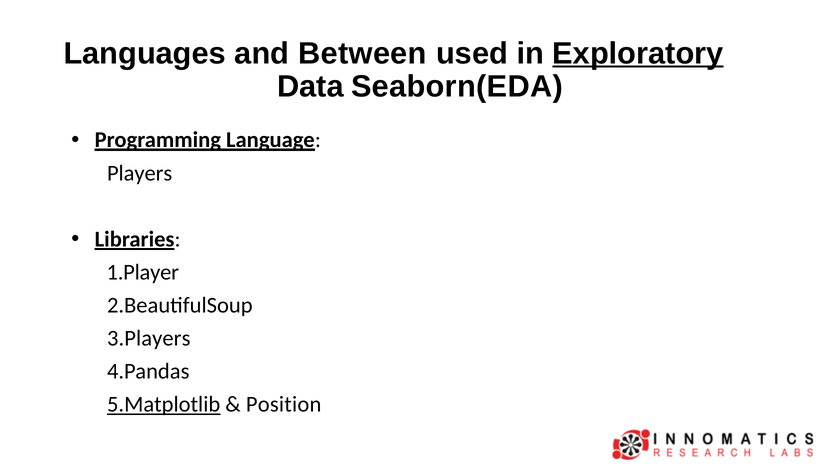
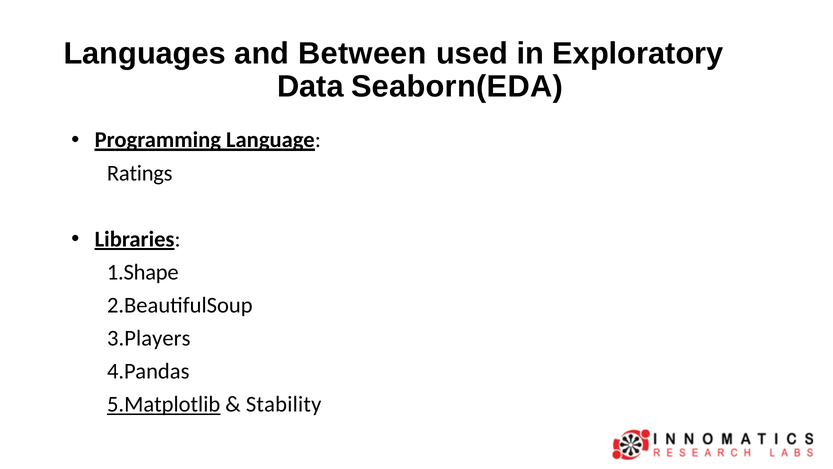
Exploratory underline: present -> none (638, 53)
Players: Players -> Ratings (140, 173)
1.Player: 1.Player -> 1.Shape (143, 272)
Position: Position -> Stability (284, 404)
